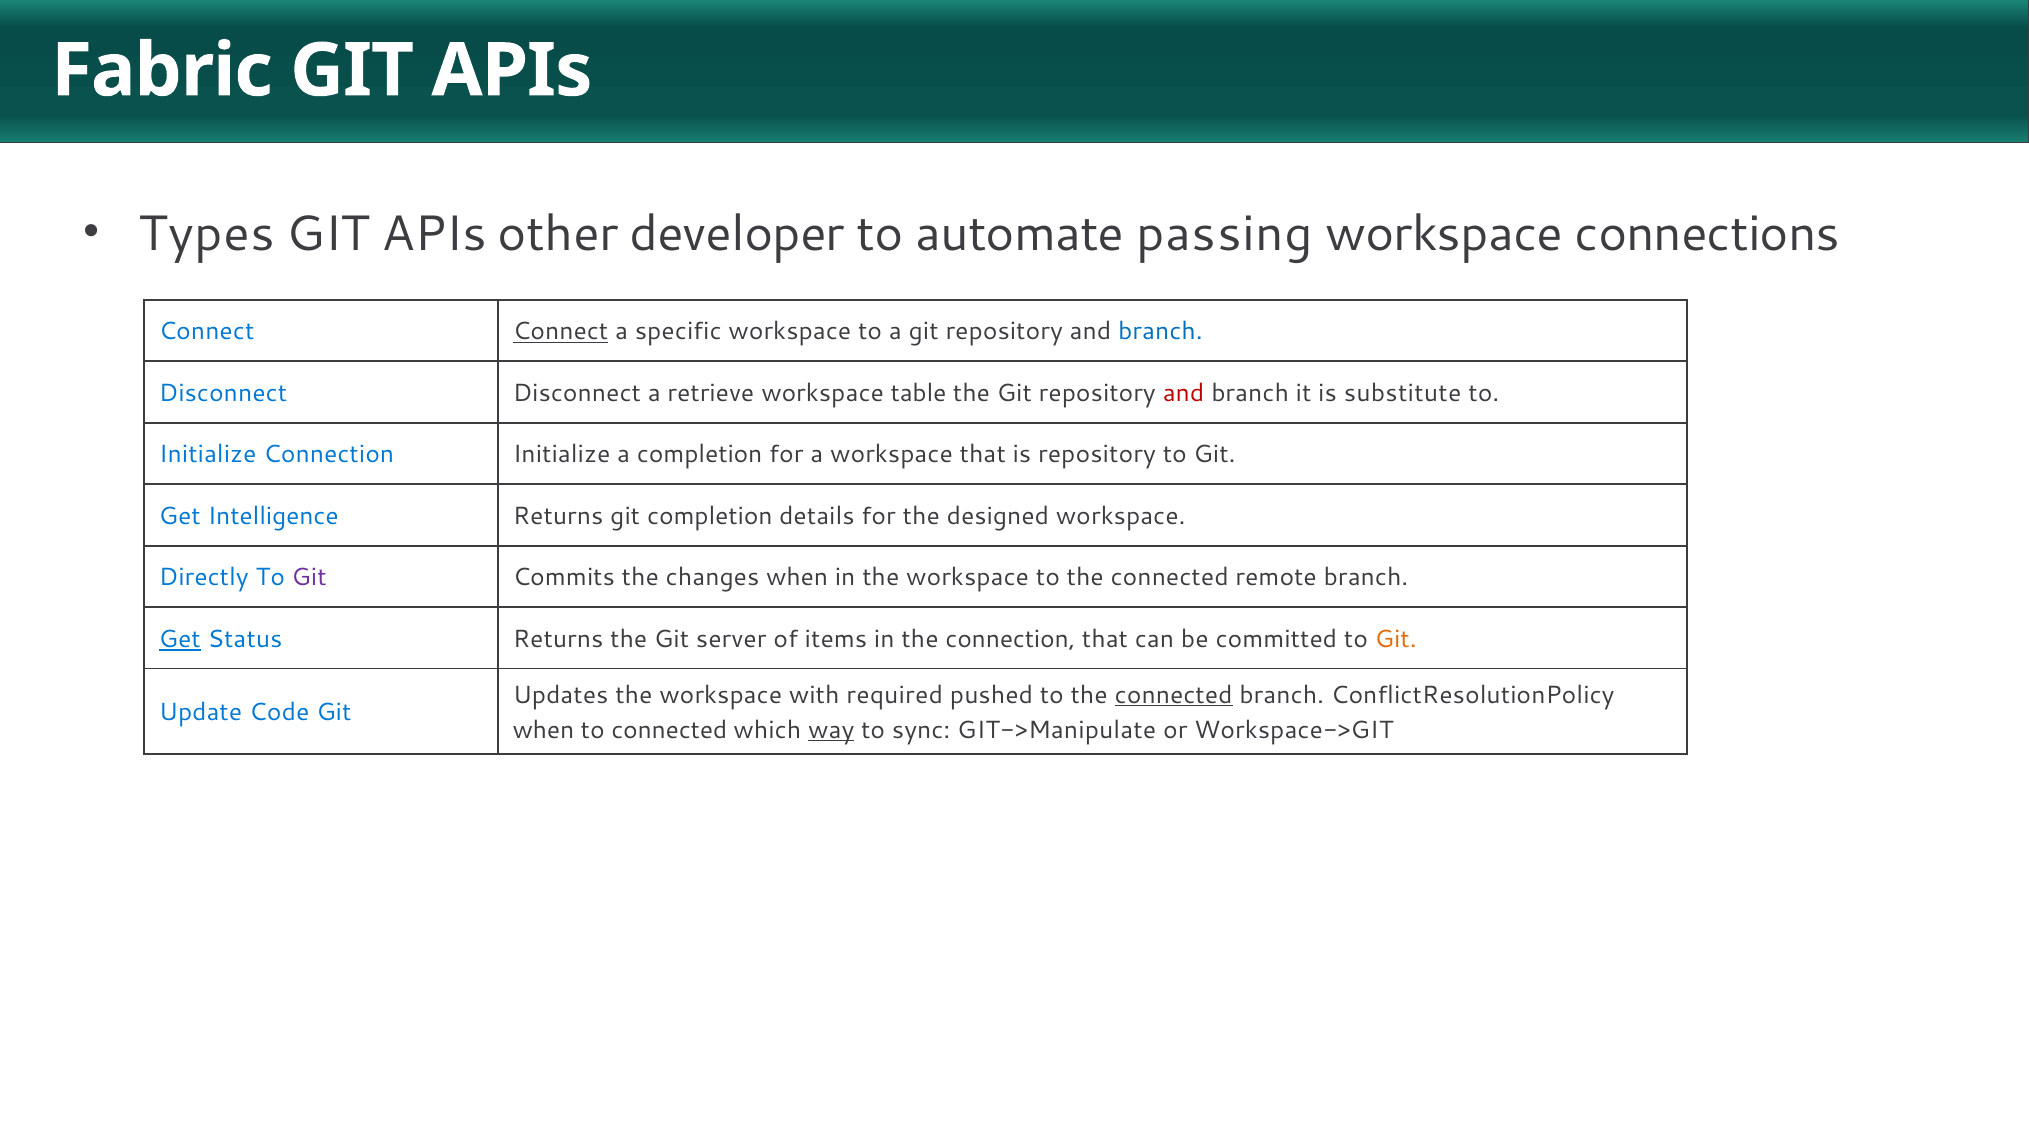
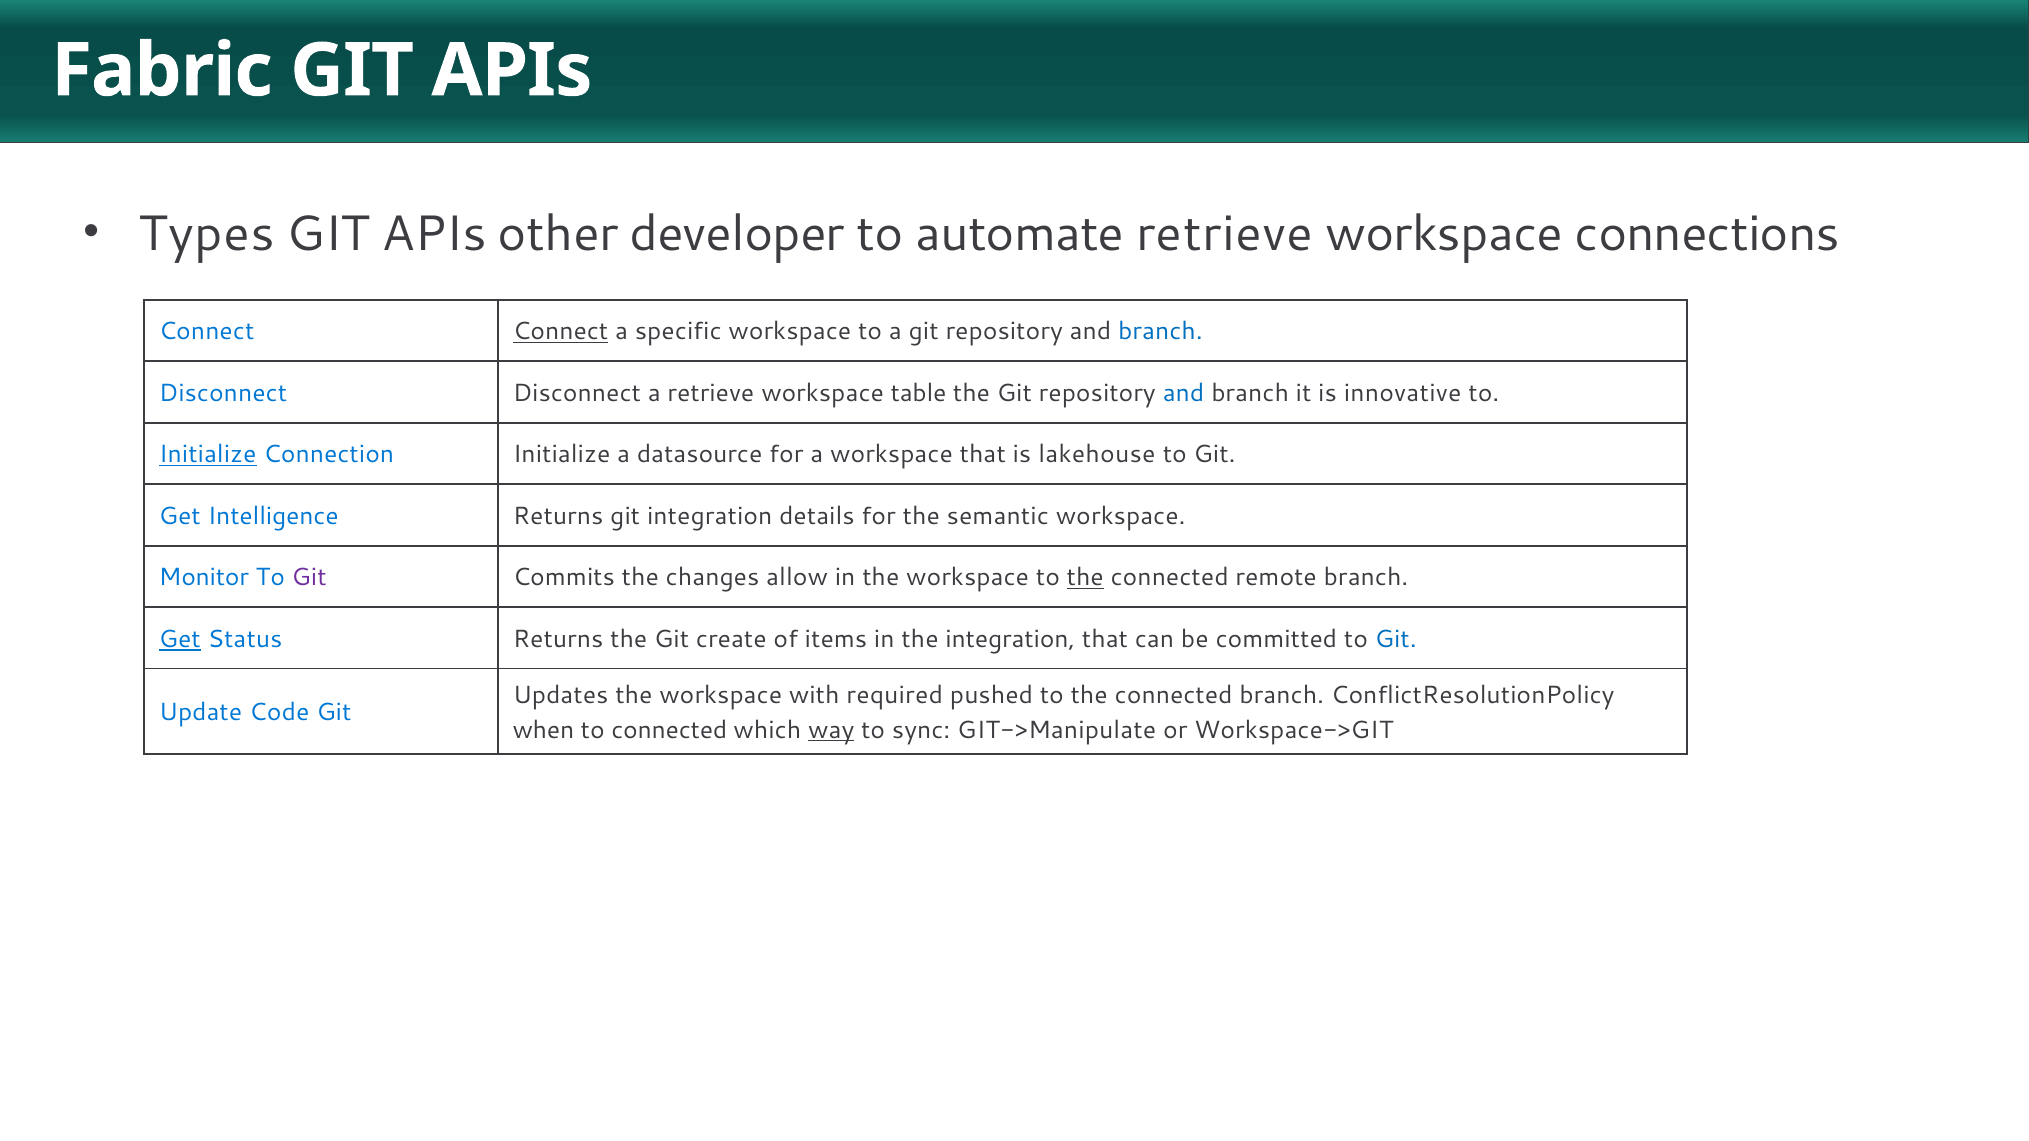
automate passing: passing -> retrieve (1225, 234)
and colour: red -> blue (1184, 393)
substitute: substitute -> innovative (1403, 393)
Initialize underline: none -> present (208, 455)
a completion: completion -> datasource (700, 455)
is repository: repository -> lakehouse (1097, 455)
git completion: completion -> integration (710, 516)
designed: designed -> semantic (998, 516)
Directly: Directly -> Monitor (204, 578)
changes when: when -> allow (797, 578)
the underline: none -> present (1085, 578)
server: server -> create (731, 639)
the connection: connection -> integration (1010, 639)
Git colour: orange -> blue (1396, 639)
connected underline: present -> none (1174, 695)
